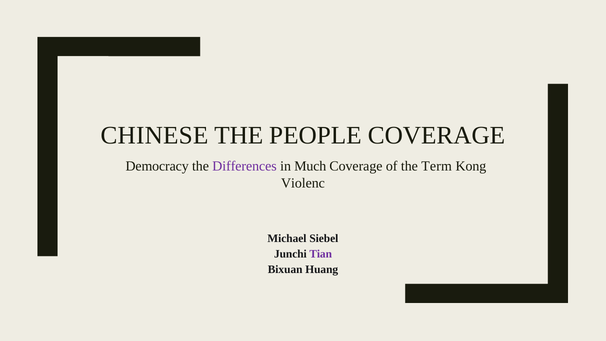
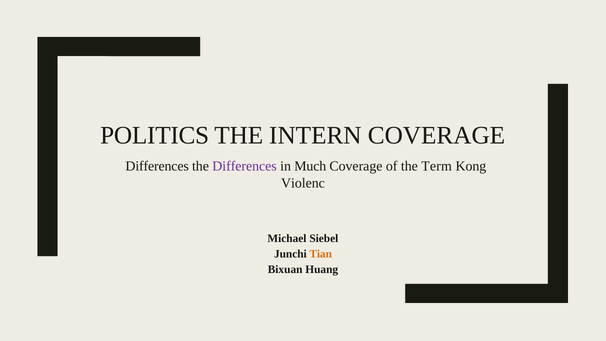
CHINESE: CHINESE -> POLITICS (155, 135)
PEOPLE: PEOPLE -> INTERN (315, 135)
Democracy: Democracy -> Differences (157, 166)
Tian colour: purple -> orange (321, 254)
